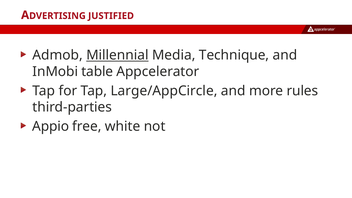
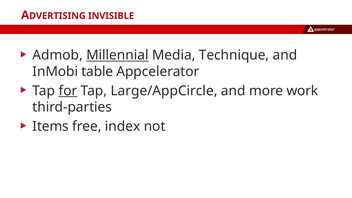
JUSTIFIED: JUSTIFIED -> INVISIBLE (111, 16)
for underline: none -> present (68, 91)
rules: rules -> work (302, 91)
Appio: Appio -> Items (51, 126)
white: white -> index (123, 126)
